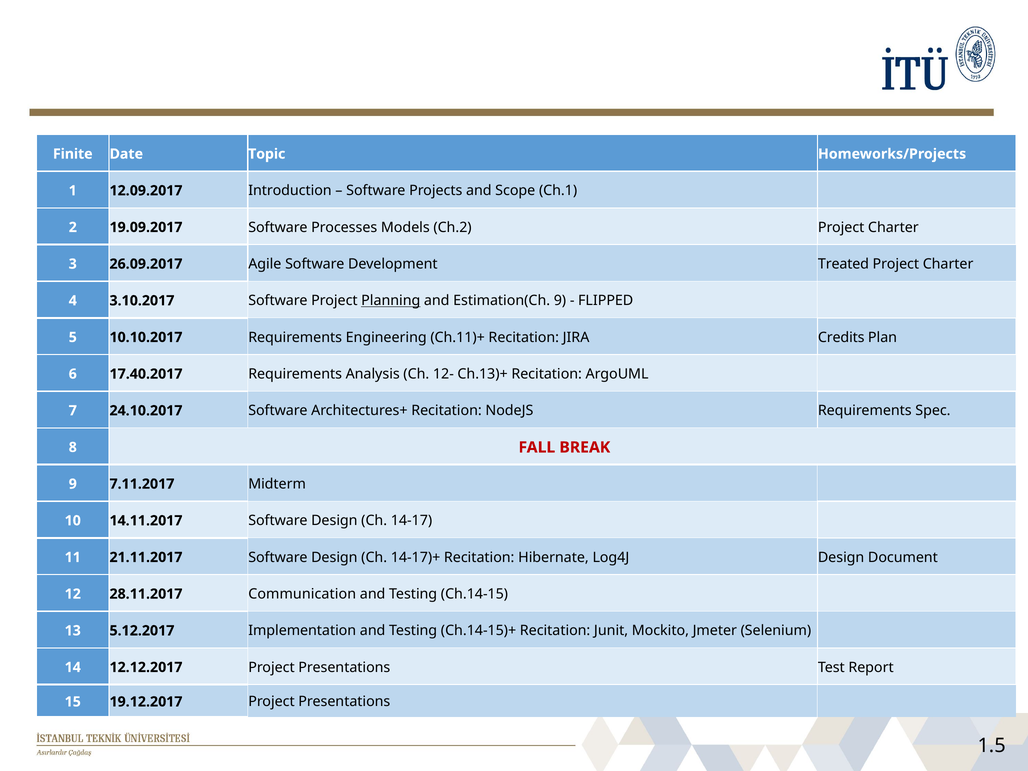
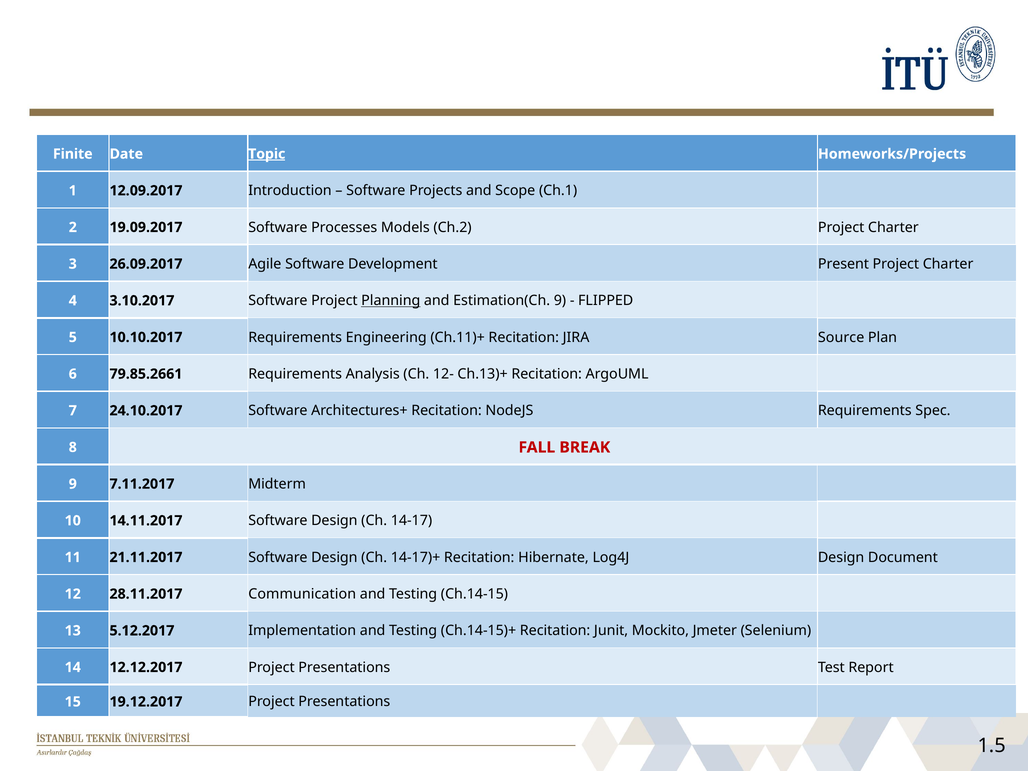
Topic underline: none -> present (267, 154)
Treated: Treated -> Present (843, 264)
Credits: Credits -> Source (841, 337)
17.40.2017: 17.40.2017 -> 79.85.2661 (146, 374)
